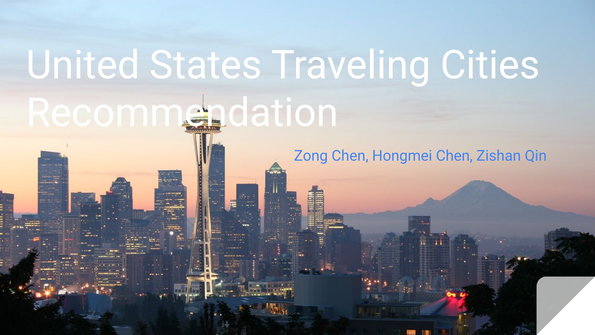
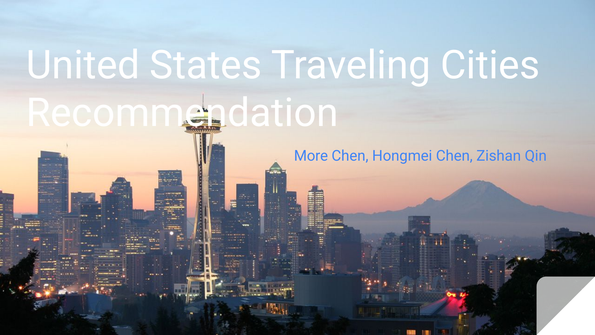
Zong: Zong -> More (311, 156)
